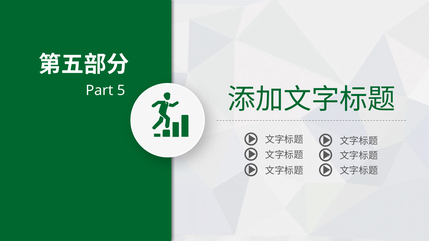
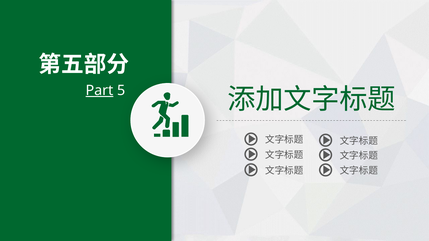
Part underline: none -> present (99, 90)
